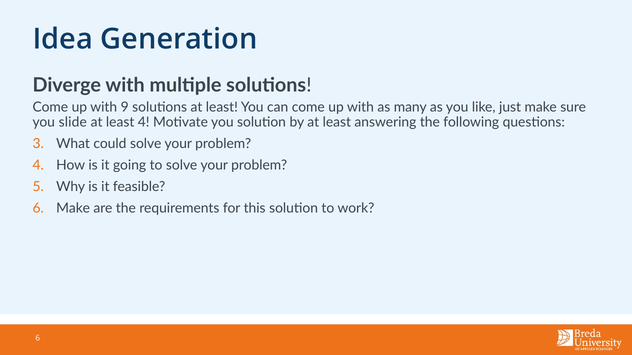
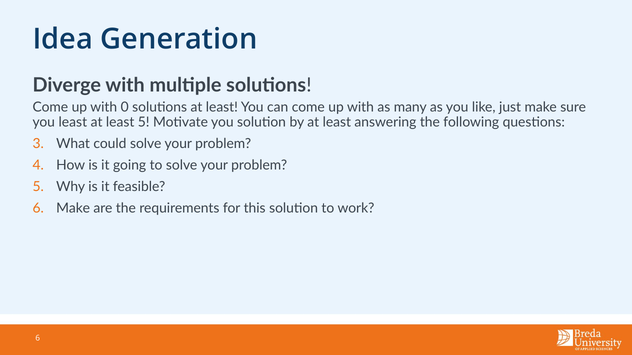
9: 9 -> 0 (125, 107)
you slide: slide -> least (73, 122)
least 4: 4 -> 5 (144, 122)
